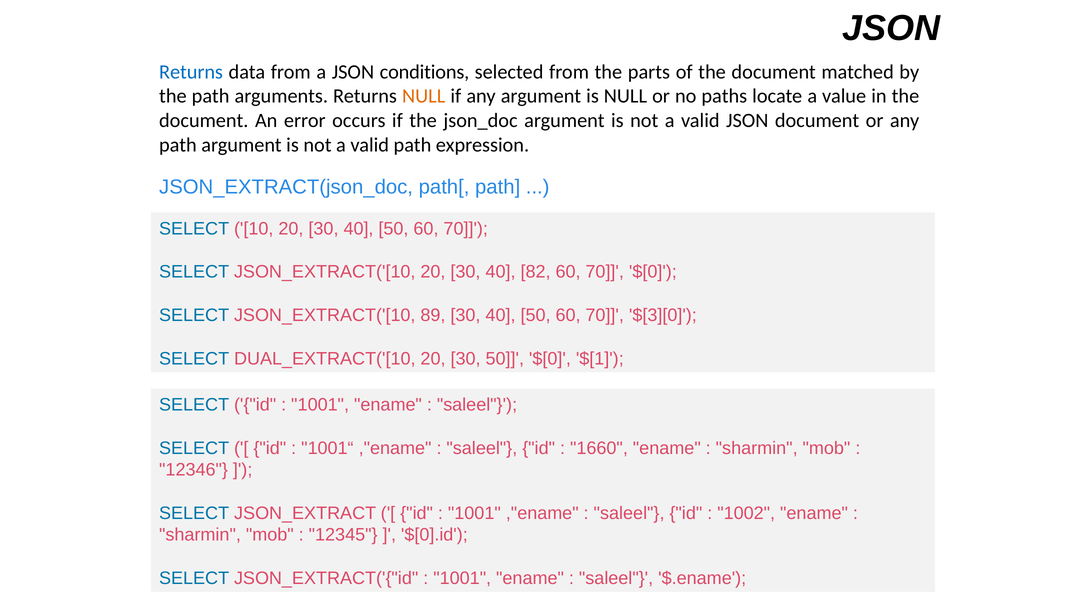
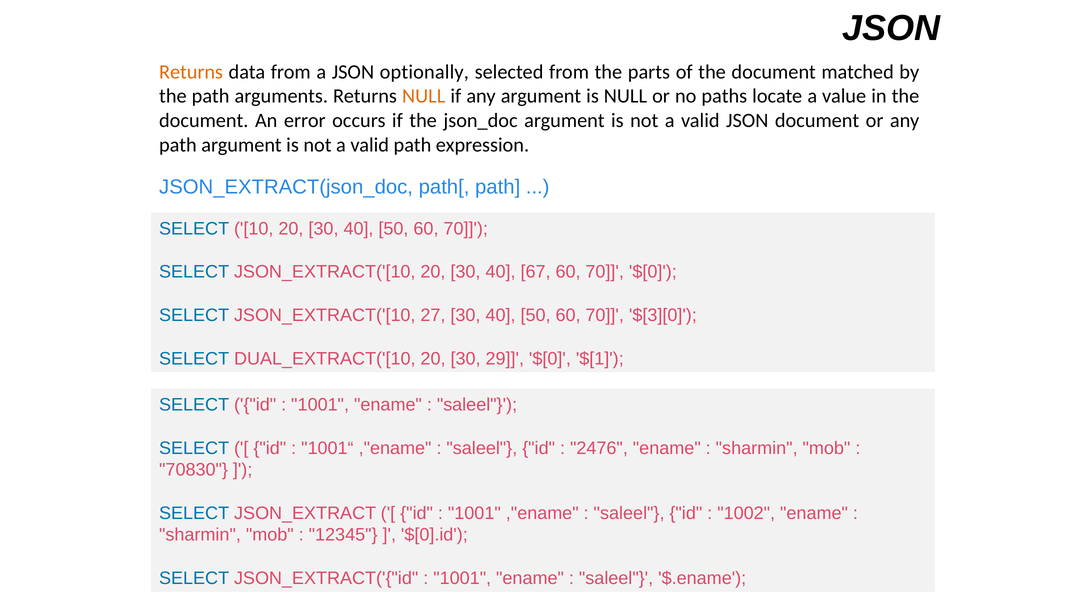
Returns colour: blue -> orange (191, 72)
conditions: conditions -> optionally (424, 72)
82: 82 -> 67 (536, 272)
89: 89 -> 27 (433, 315)
30 50: 50 -> 29 (505, 359)
1660: 1660 -> 2476 (599, 448)
12346: 12346 -> 70830 (194, 470)
